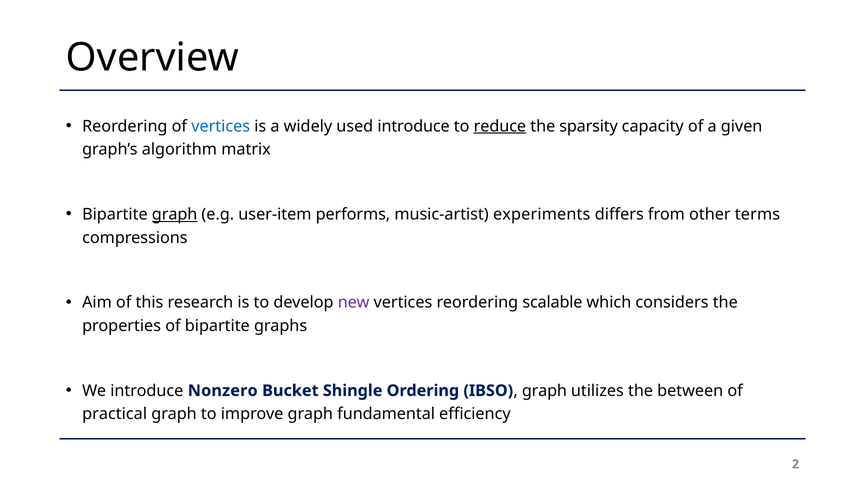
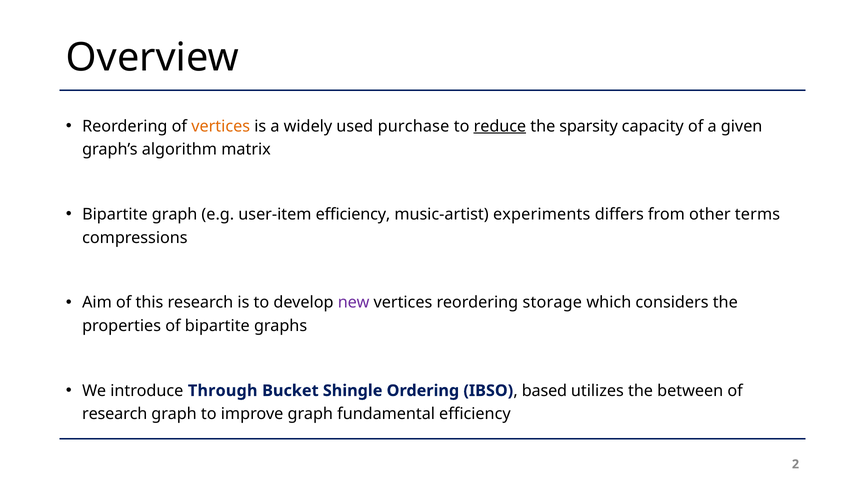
vertices colour: blue -> orange (221, 126)
used introduce: introduce -> purchase (413, 126)
graph underline: present -> none (175, 214)
user-item performs: performs -> efficiency (353, 214)
scalable: scalable -> storage (552, 302)
Nonzero: Nonzero -> Through (223, 390)
graph: graph -> based (544, 390)
practical: practical -> research (115, 414)
